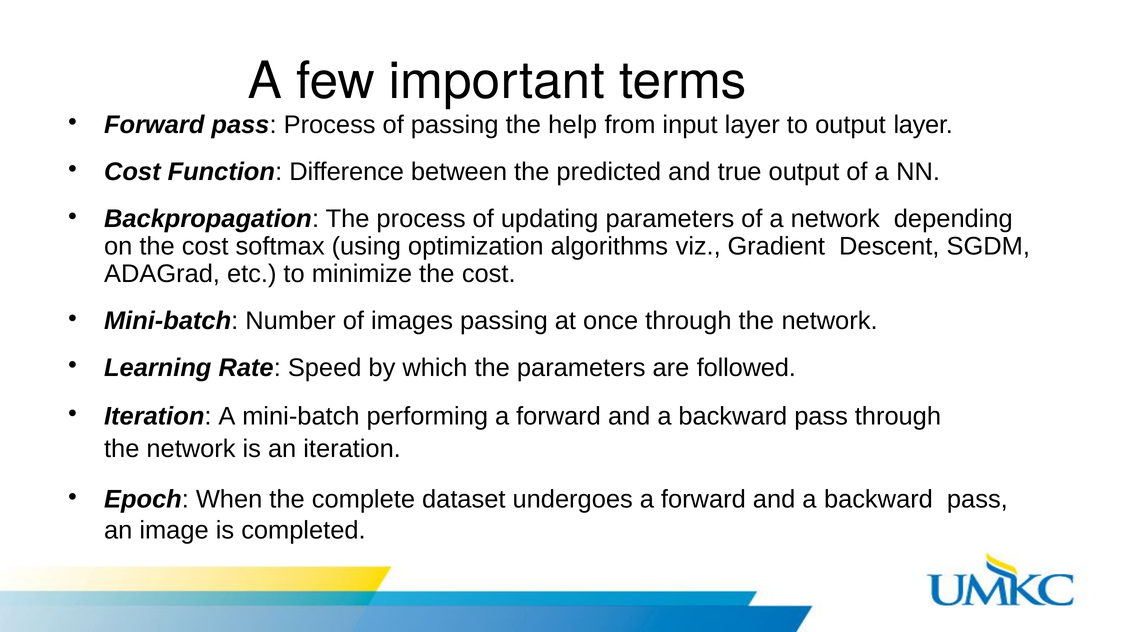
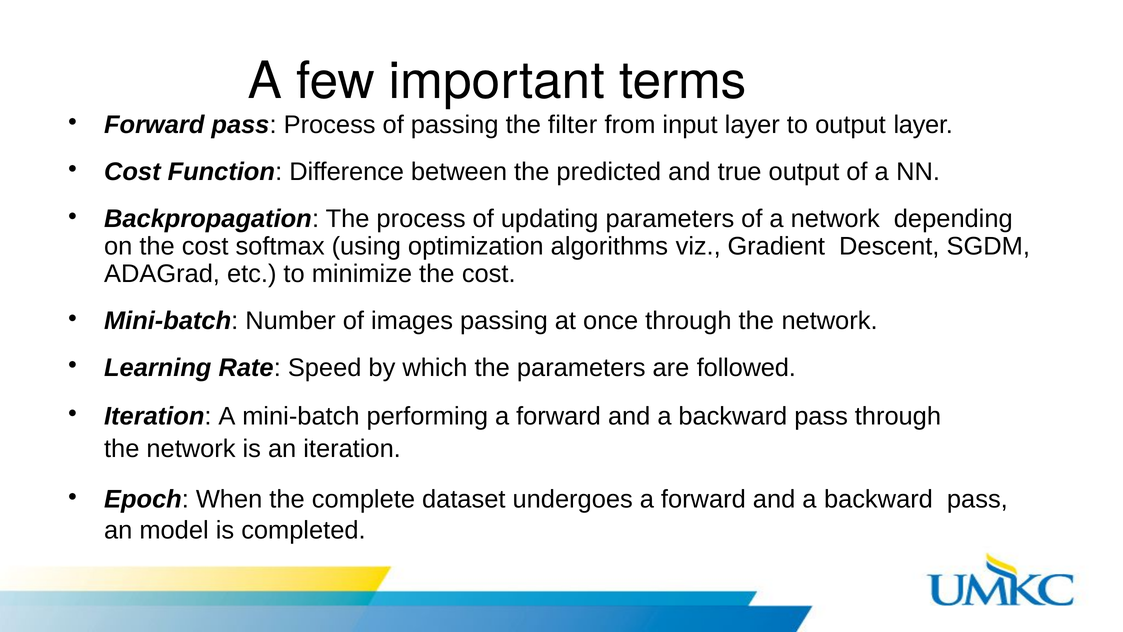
help: help -> filter (573, 125)
image: image -> model (174, 530)
